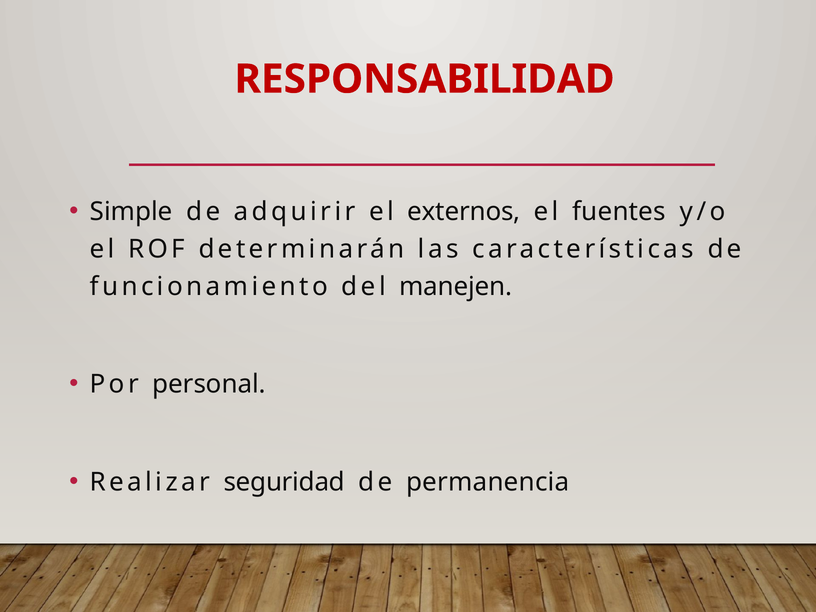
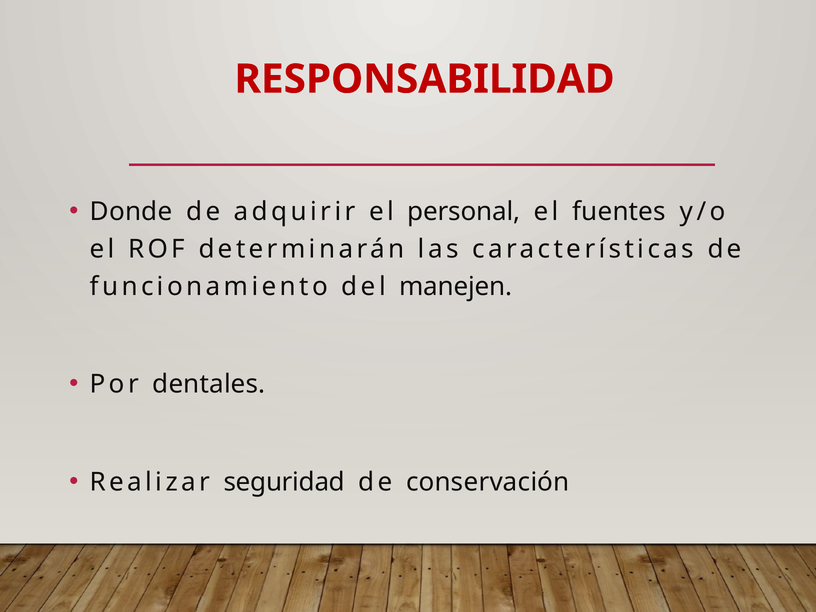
Simple: Simple -> Donde (131, 212)
externos: externos -> personal (464, 212)
personal: personal -> dentales (209, 384)
permanencia: permanencia -> conservación (488, 482)
